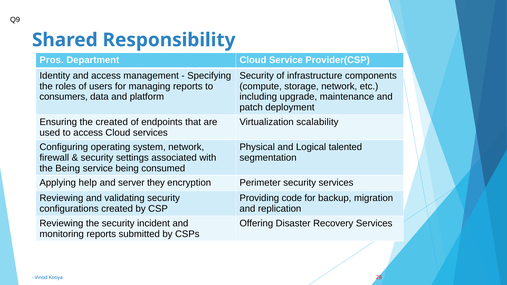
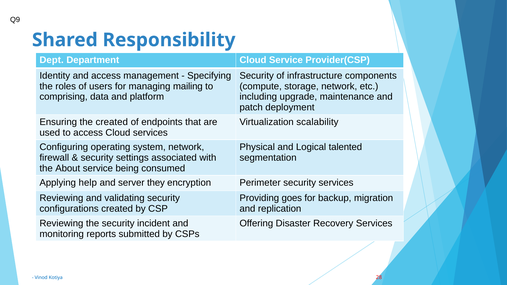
Pros: Pros -> Dept (52, 60)
managing reports: reports -> mailing (188, 86)
consumers: consumers -> comprising (64, 97)
the Being: Being -> About (68, 168)
code: code -> goes (292, 198)
